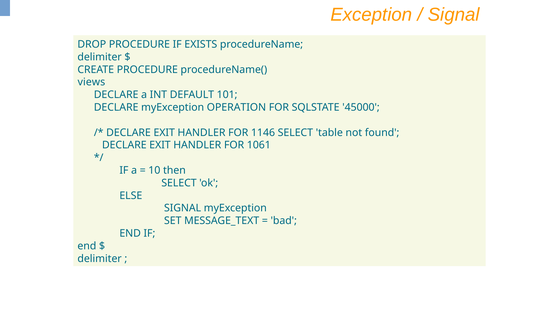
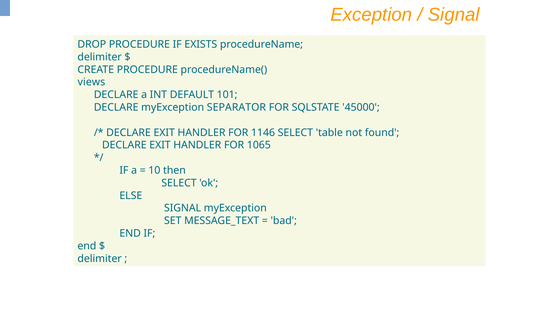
OPERATION: OPERATION -> SEPARATOR (236, 107)
1061: 1061 -> 1065 (259, 145)
